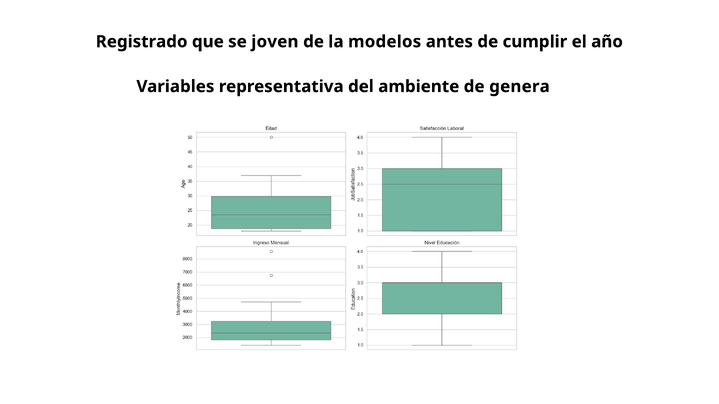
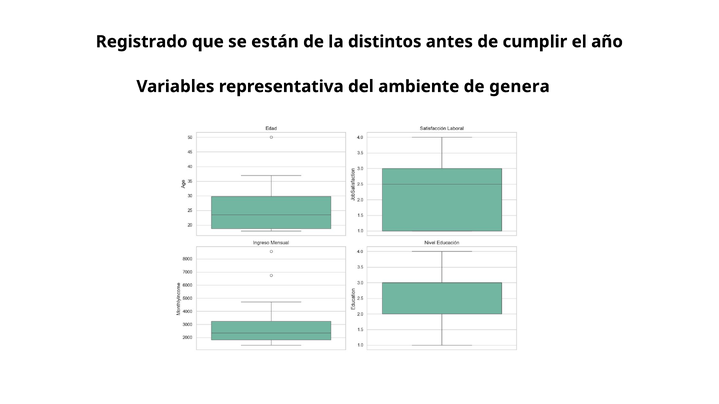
joven: joven -> están (275, 42)
modelos: modelos -> distintos (385, 42)
